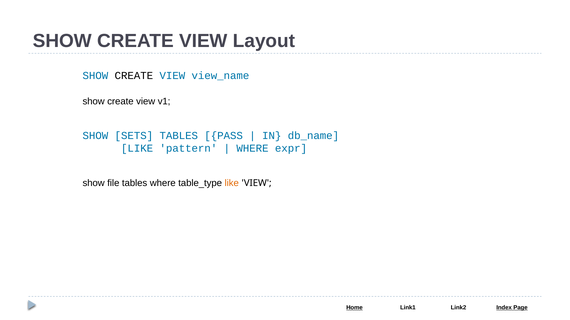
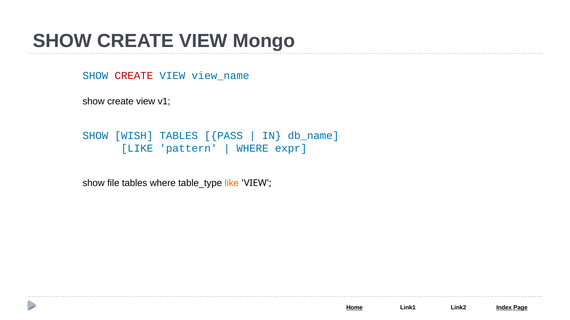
Layout: Layout -> Mongo (264, 41)
CREATE colour: black -> red (134, 76)
SETS: SETS -> WISH (134, 136)
